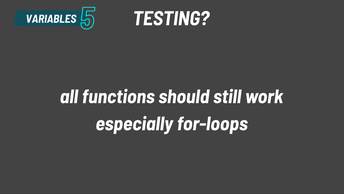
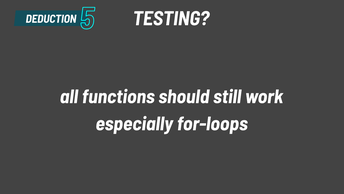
VARIABLES: VARIABLES -> DEDUCTION (51, 19)
